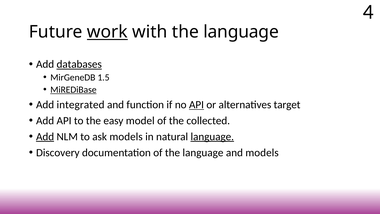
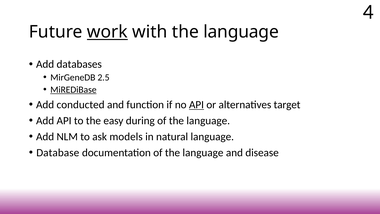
databases underline: present -> none (79, 64)
1.5: 1.5 -> 2.5 (104, 77)
integrated: integrated -> conducted (81, 105)
model: model -> during (140, 121)
collected: collected -> language (208, 121)
Add underline: present -> none (45, 137)
language underline: present -> none (212, 137)
Discovery: Discovery -> Database (58, 152)
and models: models -> disease (262, 152)
